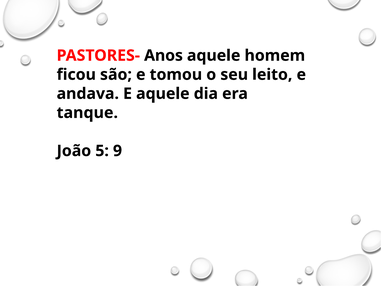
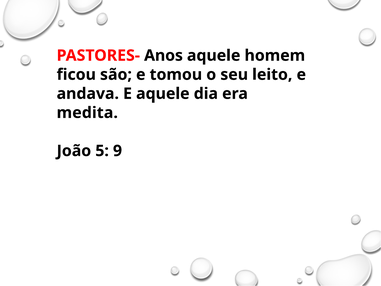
tanque: tanque -> medita (87, 113)
